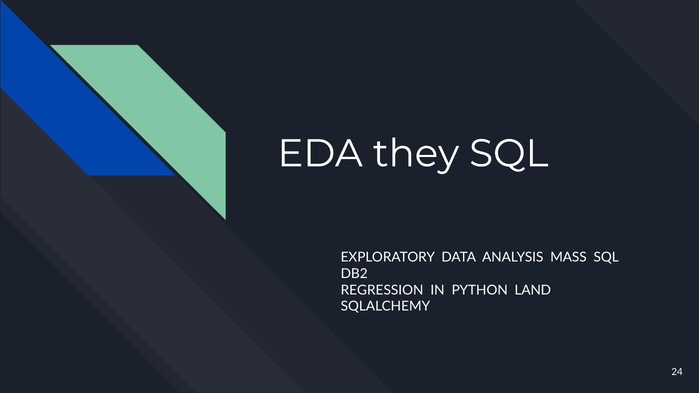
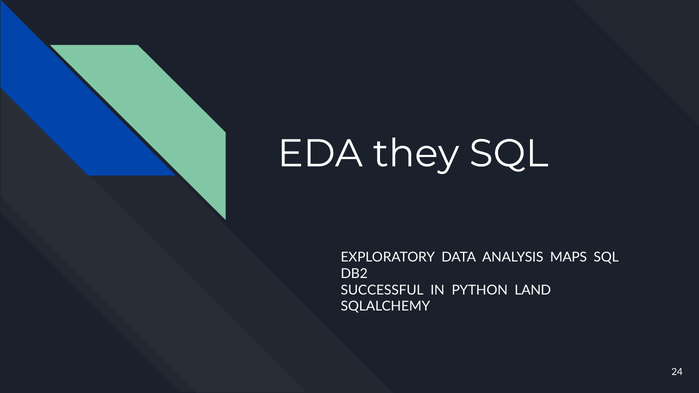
MASS: MASS -> MAPS (568, 257)
REGRESSION: REGRESSION -> SUCCESSFUL (382, 290)
